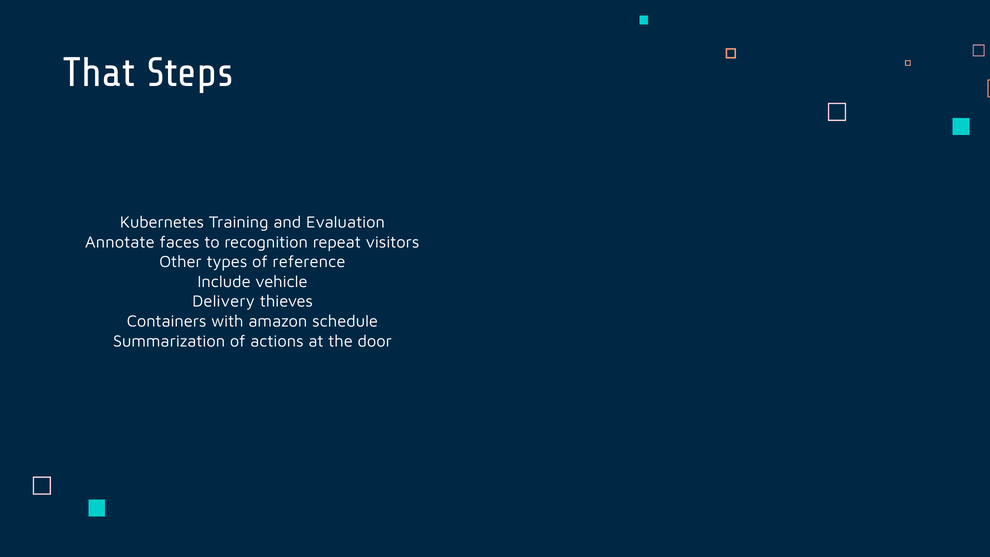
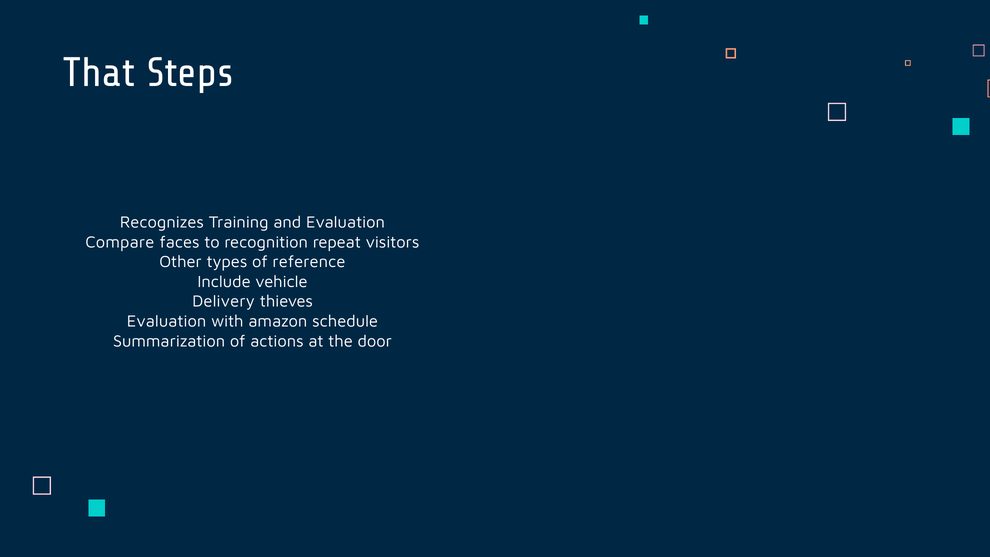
Kubernetes: Kubernetes -> Recognizes (162, 222)
Annotate: Annotate -> Compare (120, 242)
Containers: Containers -> Evaluation (167, 321)
